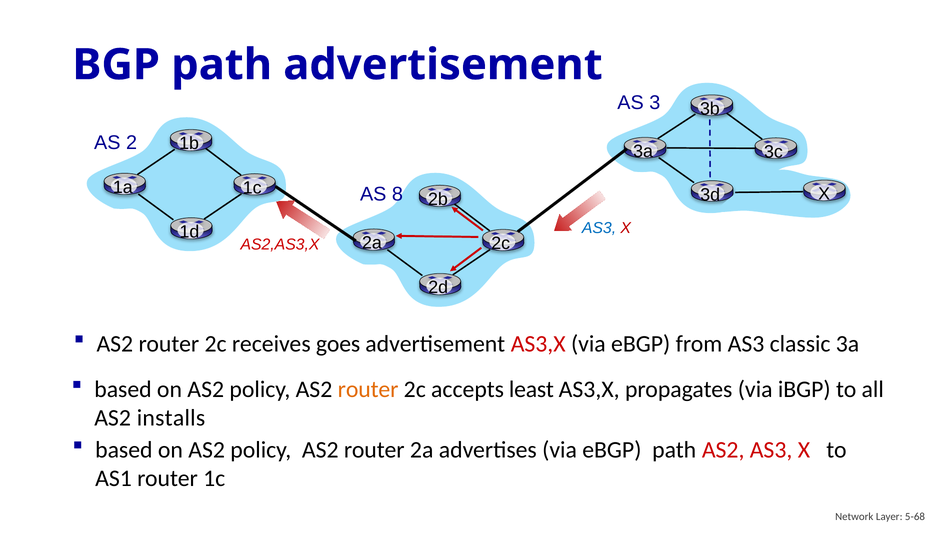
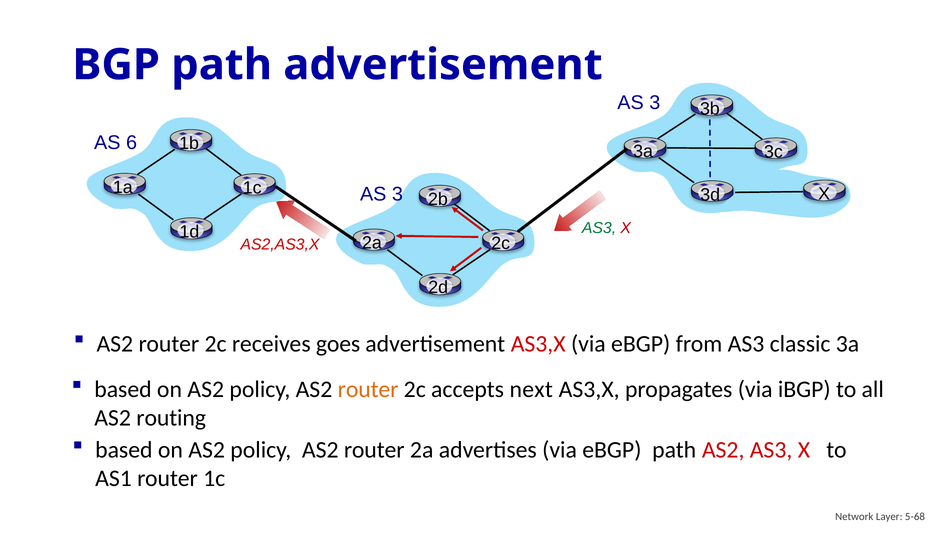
2: 2 -> 6 (132, 143)
8: 8 -> 3 (397, 194)
AS3 colour: blue -> green (599, 228)
least: least -> next (531, 390)
installs: installs -> routing (171, 418)
